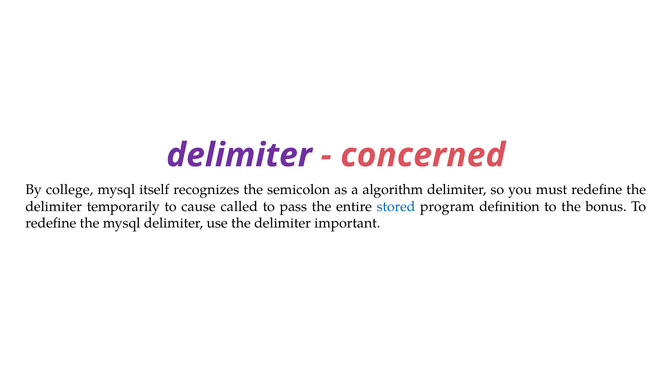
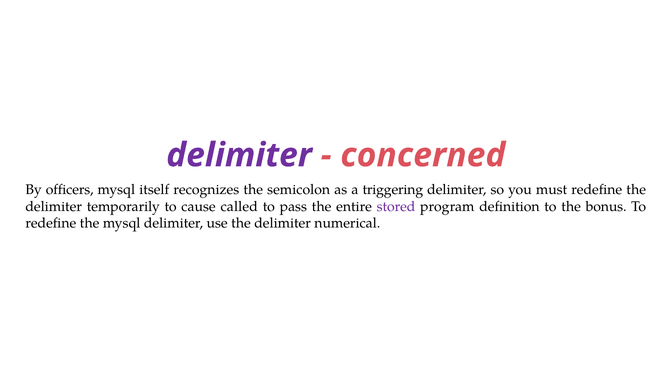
college: college -> officers (70, 190)
algorithm: algorithm -> triggering (393, 190)
stored colour: blue -> purple (396, 206)
important: important -> numerical (347, 223)
